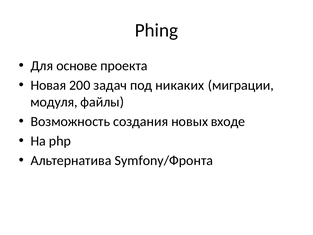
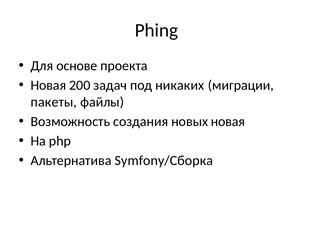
модуля: модуля -> пакеты (54, 102)
новых входе: входе -> новая (228, 121)
Symfony/Фронта: Symfony/Фронта -> Symfony/Сборка (164, 160)
